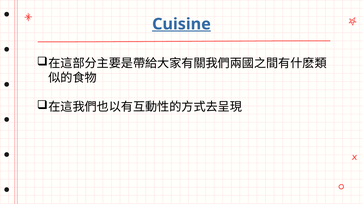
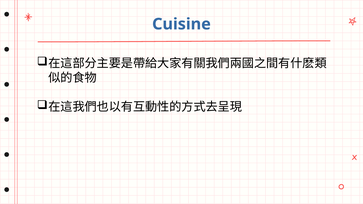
Cuisine underline: present -> none (181, 24)
